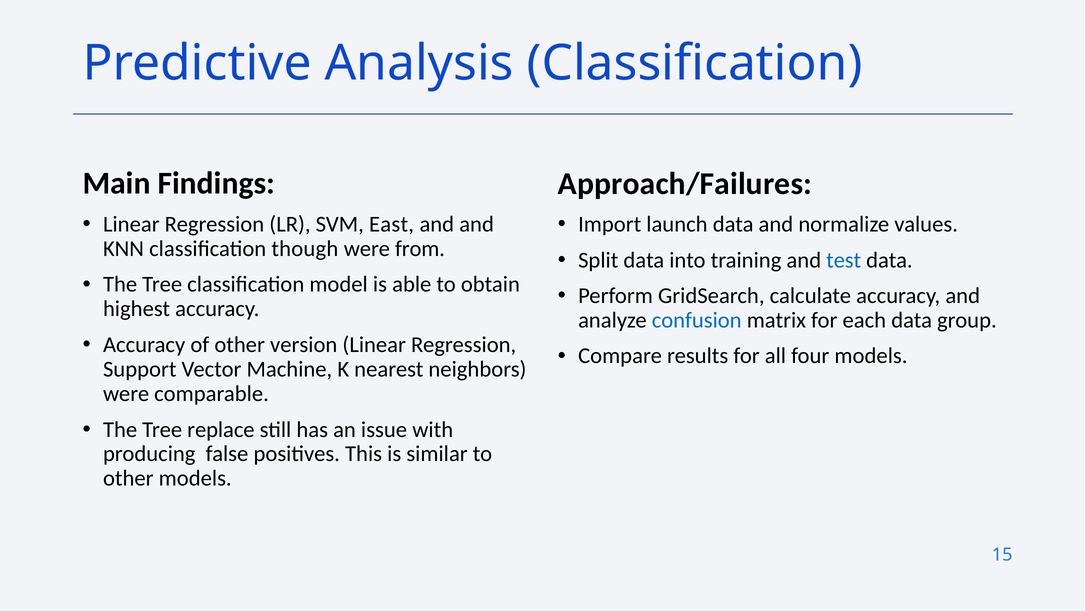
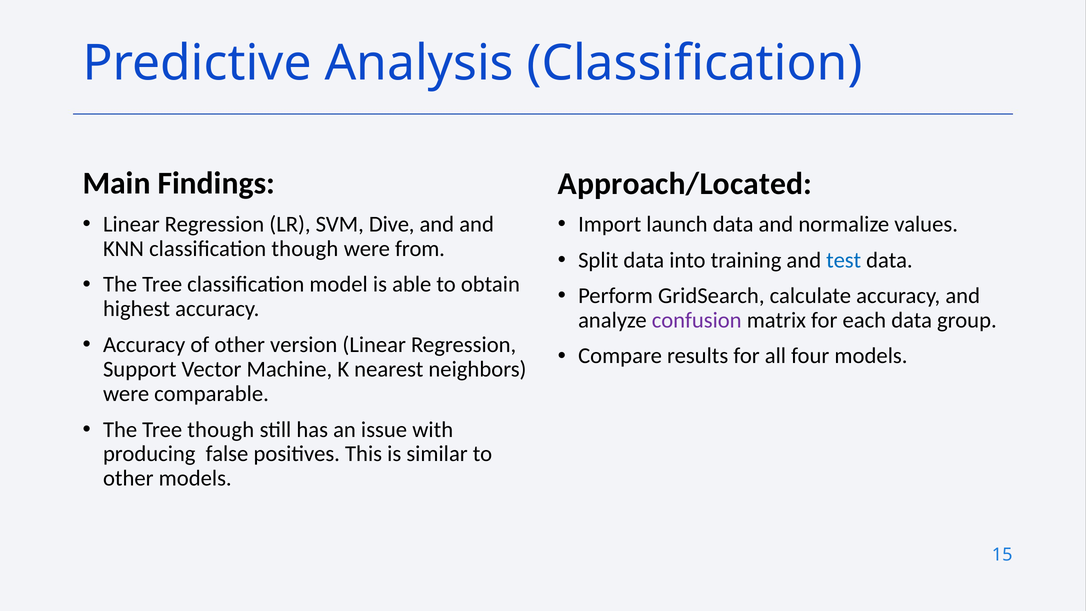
Approach/Failures: Approach/Failures -> Approach/Located (685, 184)
East: East -> Dive (392, 224)
confusion colour: blue -> purple (697, 320)
Tree replace: replace -> though (221, 429)
